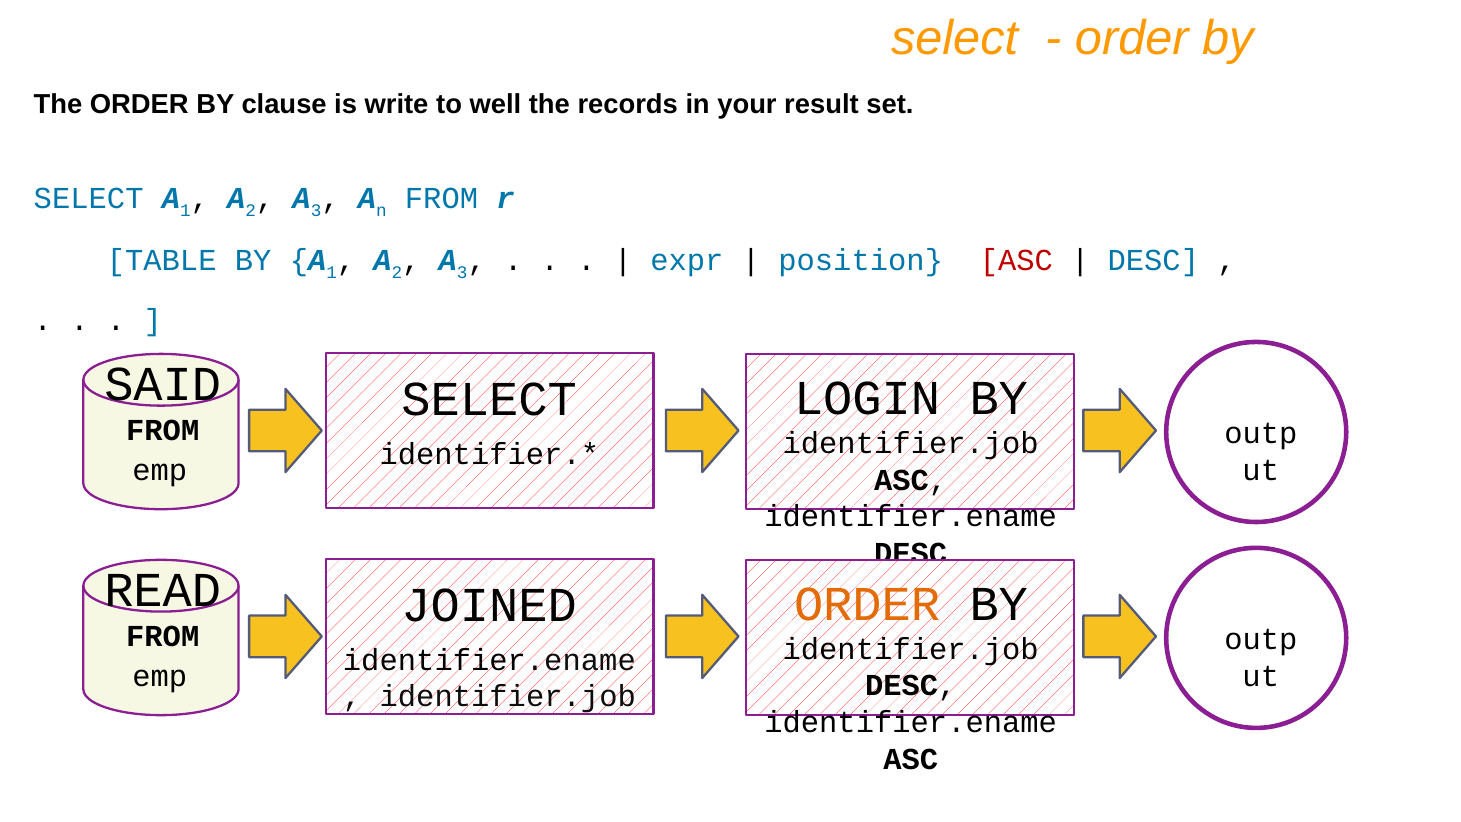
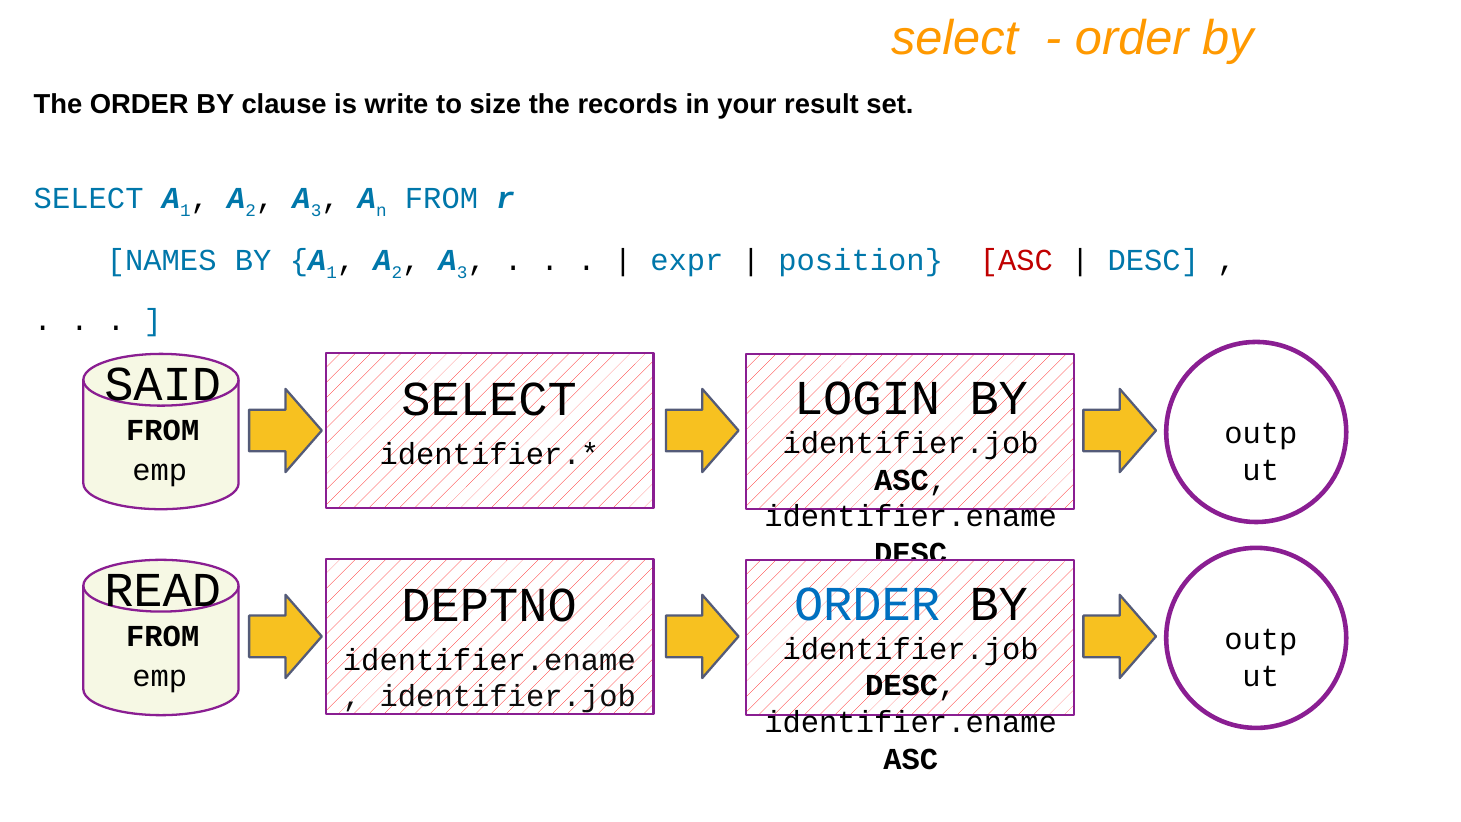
well: well -> size (495, 104)
TABLE: TABLE -> NAMES (162, 261)
ORDER colour: orange -> blue (867, 604)
JOINED: JOINED -> DEPTNO (489, 605)
